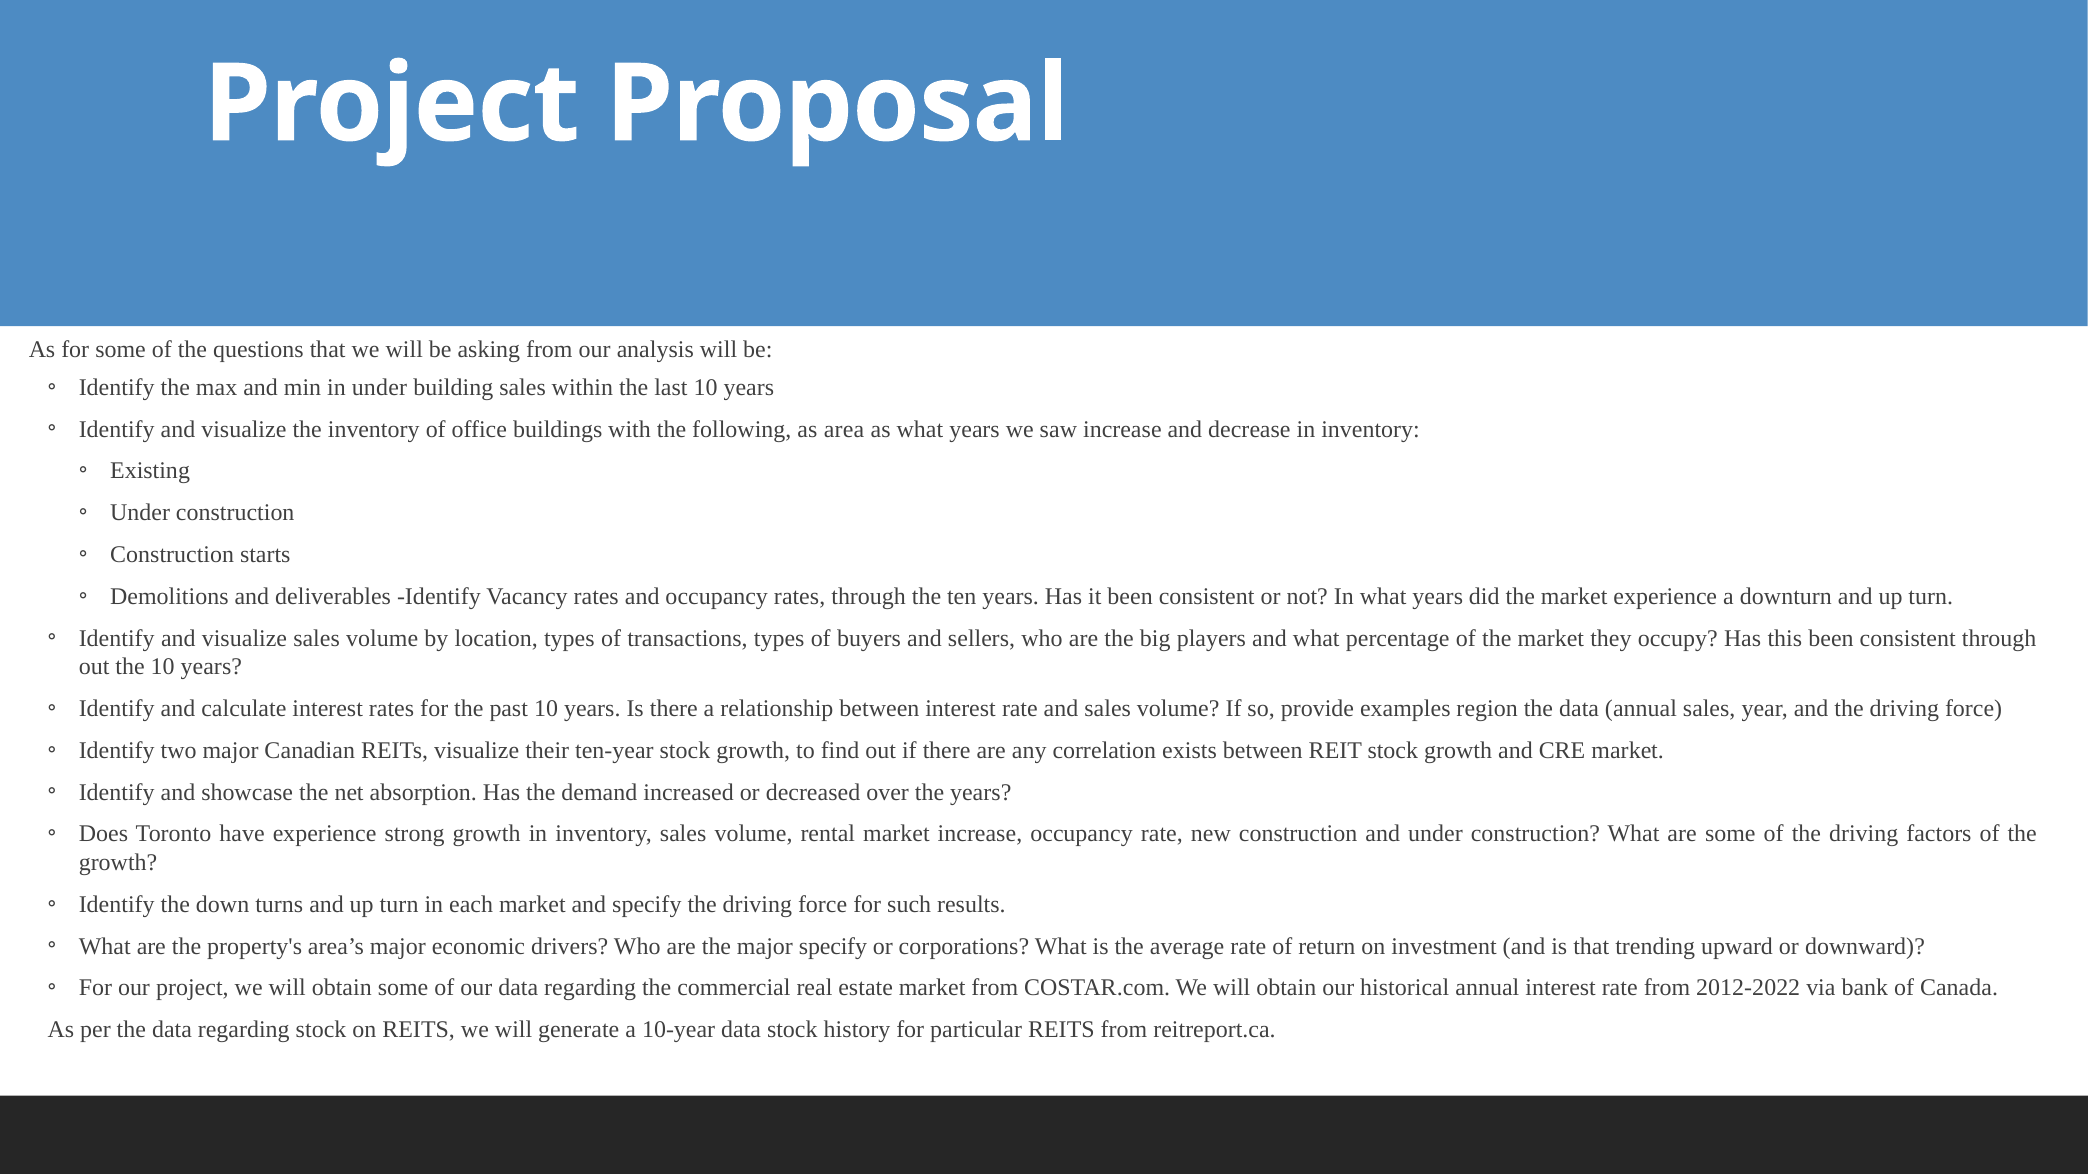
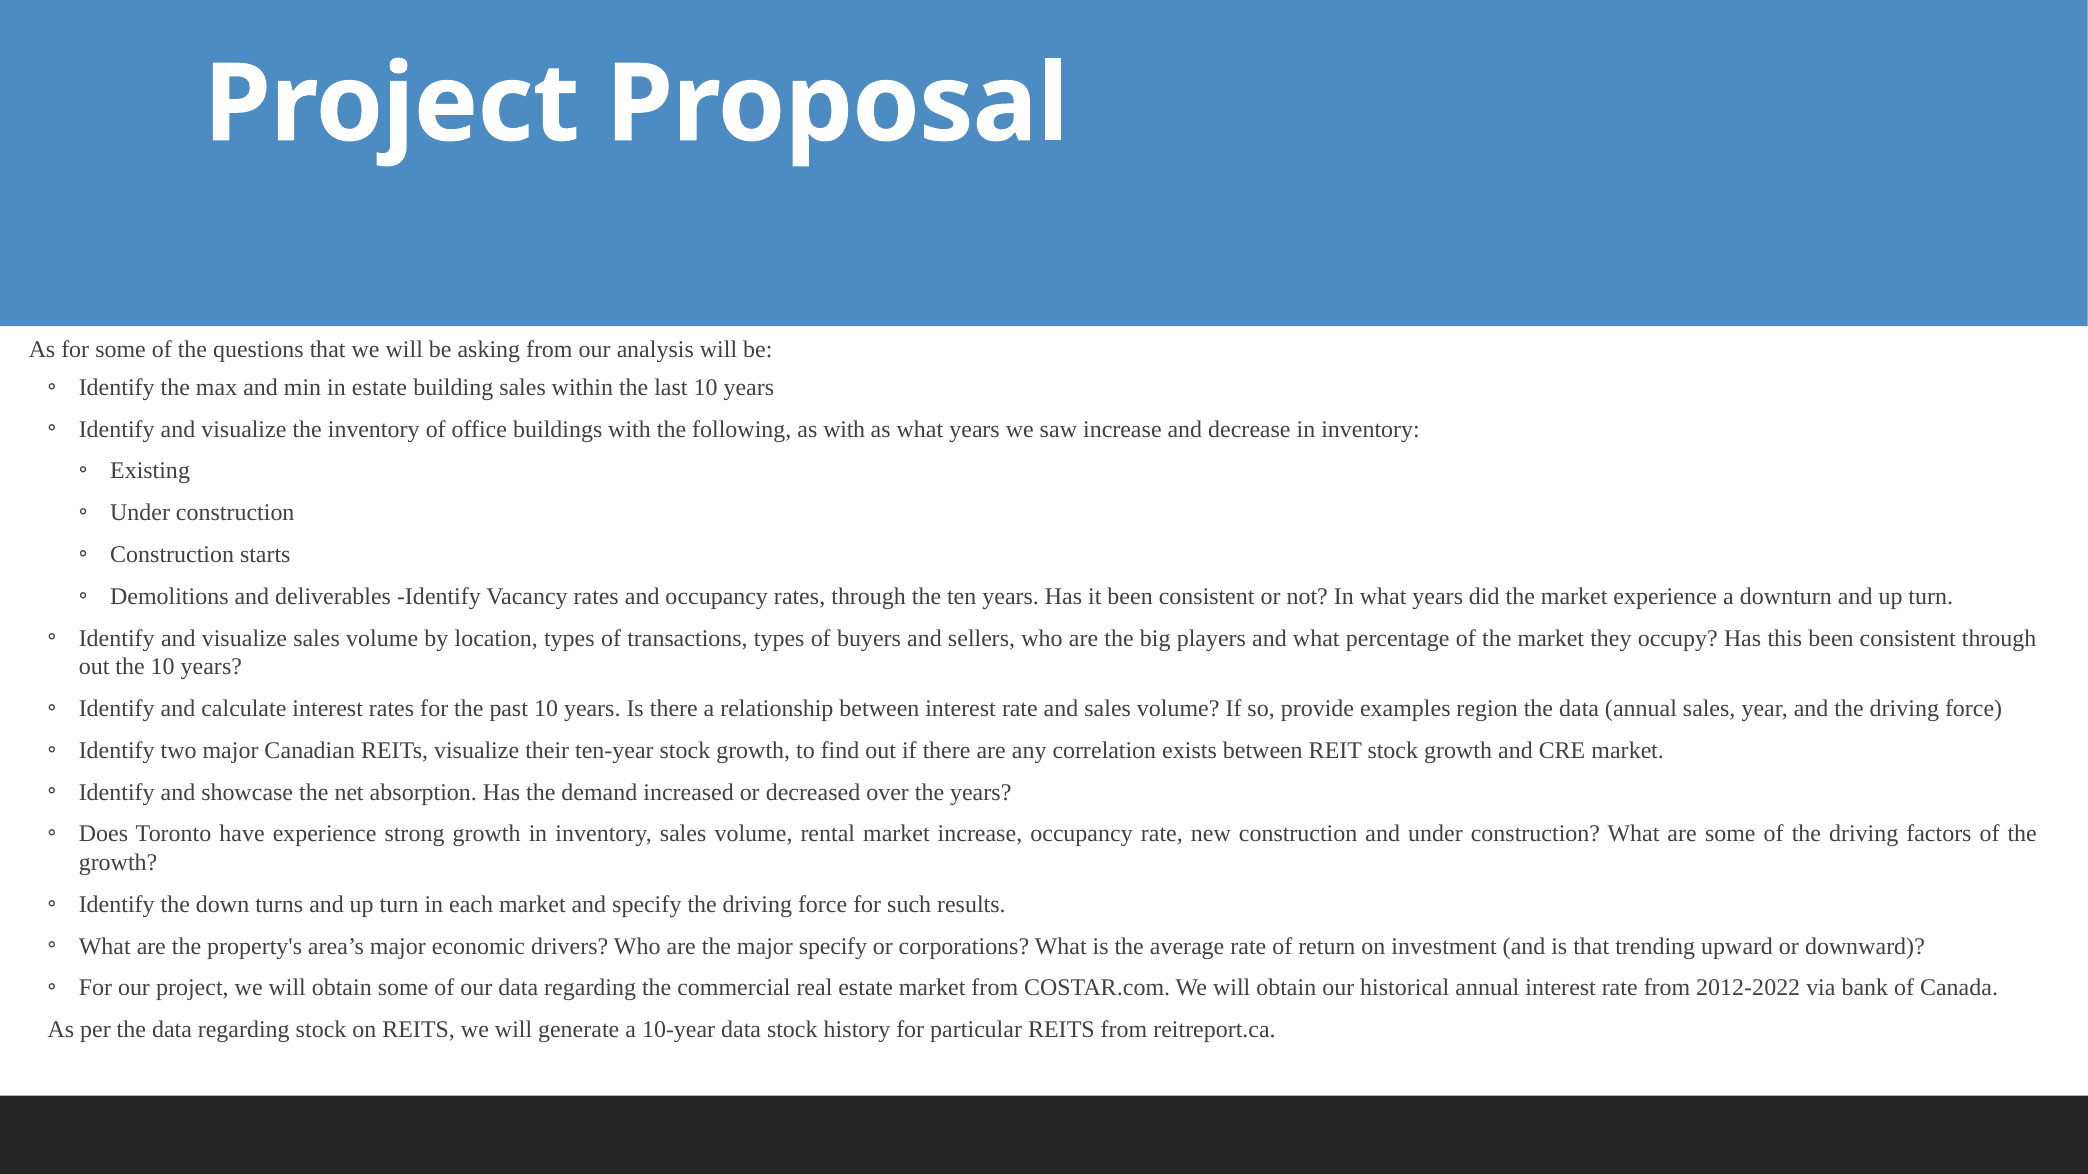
in under: under -> estate (379, 388)
as area: area -> with (844, 429)
